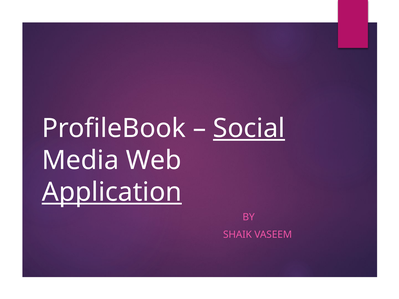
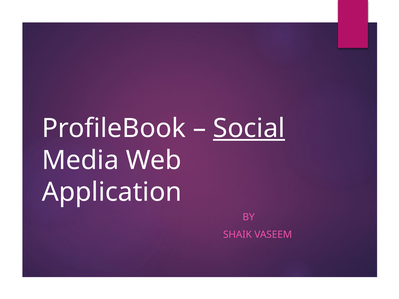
Application underline: present -> none (112, 192)
